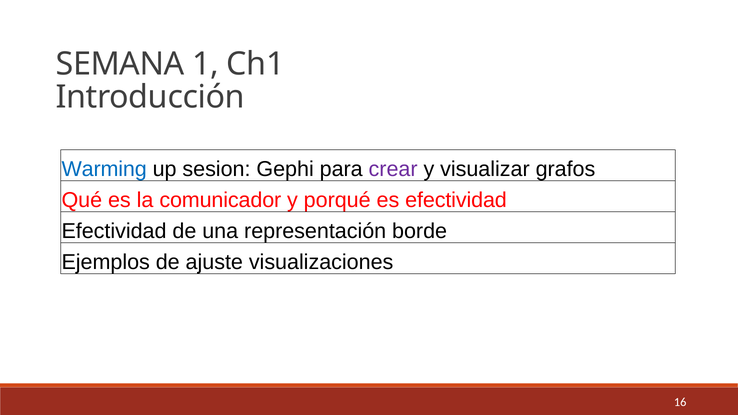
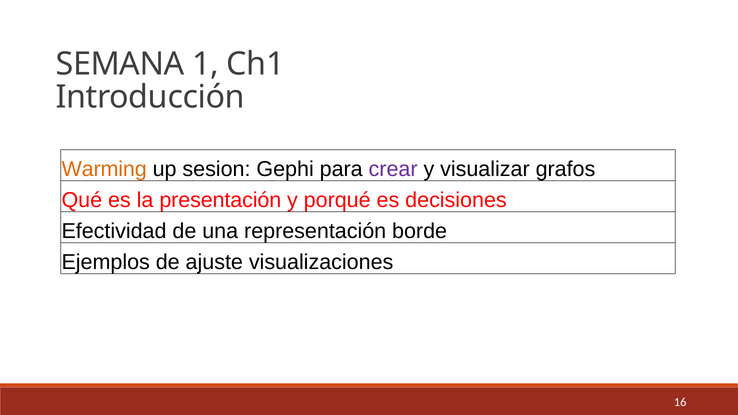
Warming colour: blue -> orange (104, 169)
comunicador: comunicador -> presentación (220, 200)
es efectividad: efectividad -> decisiones (456, 200)
